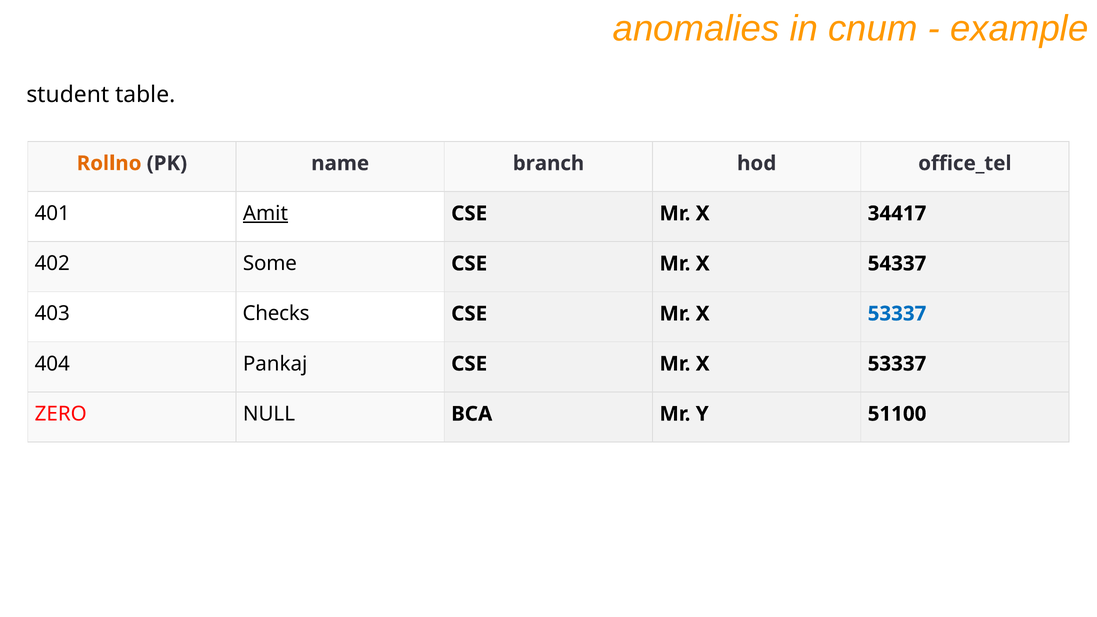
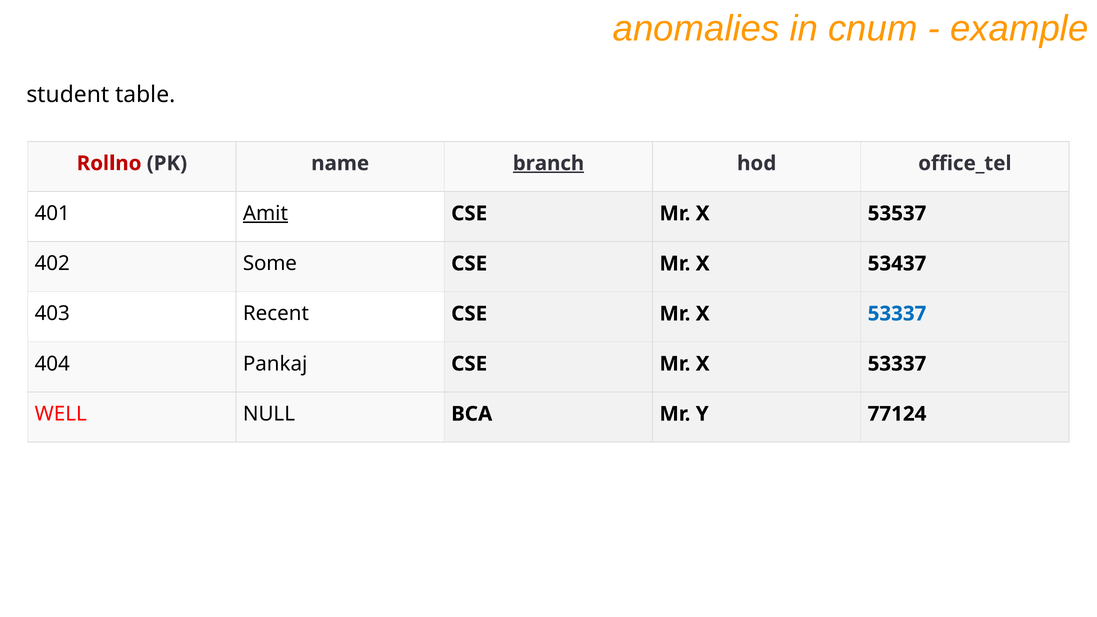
Rollno colour: orange -> red (109, 163)
branch underline: none -> present (548, 163)
34417: 34417 -> 53537 (897, 214)
54337: 54337 -> 53437 (897, 264)
Checks: Checks -> Recent (276, 314)
ZERO: ZERO -> WELL (61, 414)
51100: 51100 -> 77124 (897, 414)
